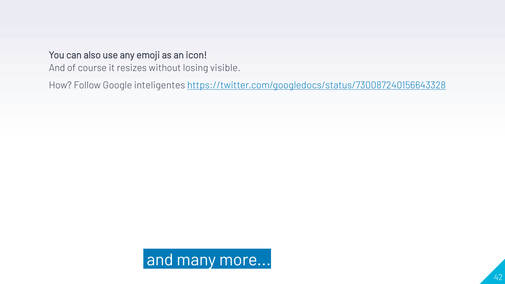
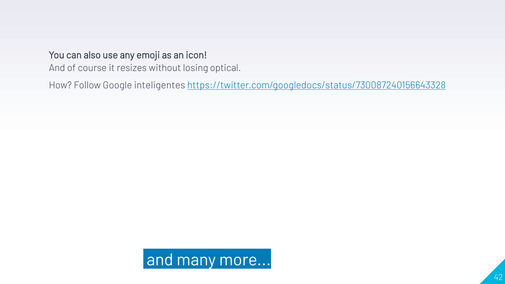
visible: visible -> optical (225, 68)
